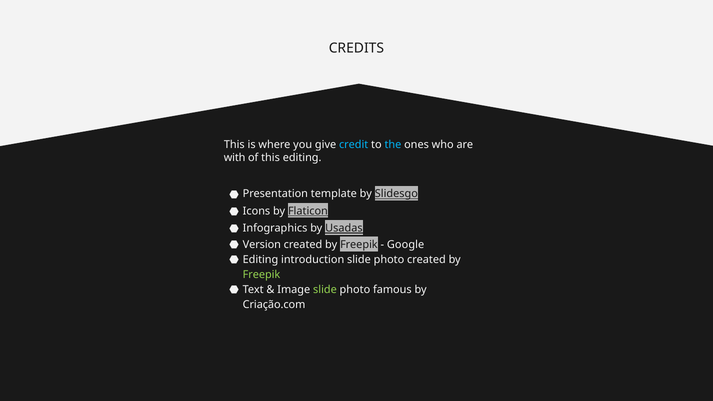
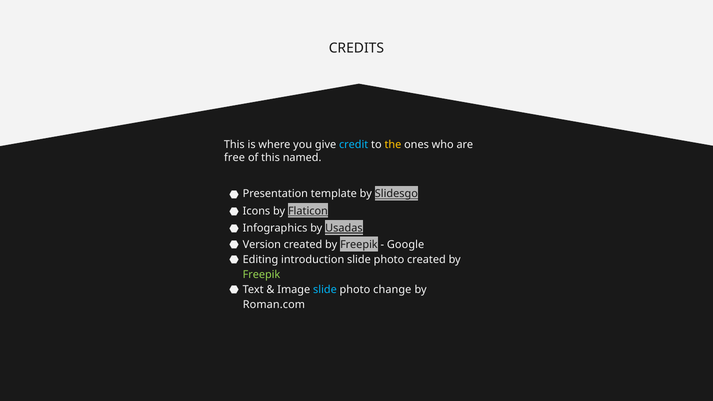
the colour: light blue -> yellow (393, 145)
with: with -> free (234, 158)
this editing: editing -> named (302, 158)
slide colour: light green -> light blue (325, 290)
famous: famous -> change (392, 290)
Criação.com: Criação.com -> Roman.com (274, 305)
